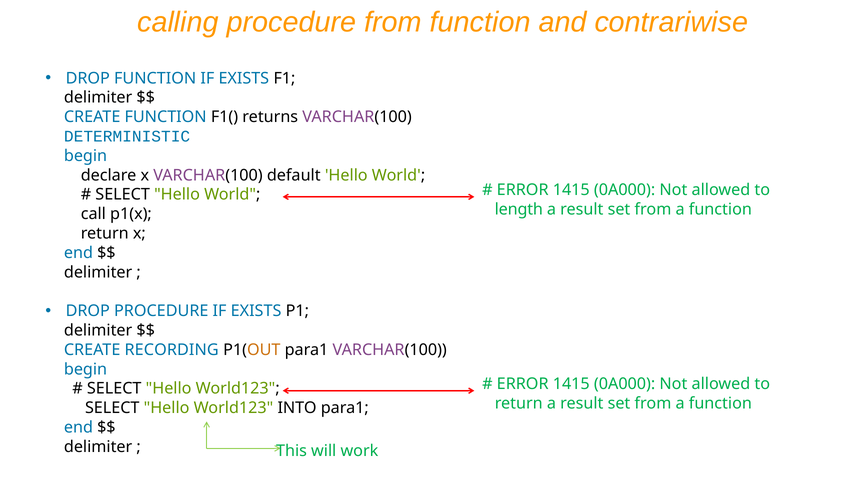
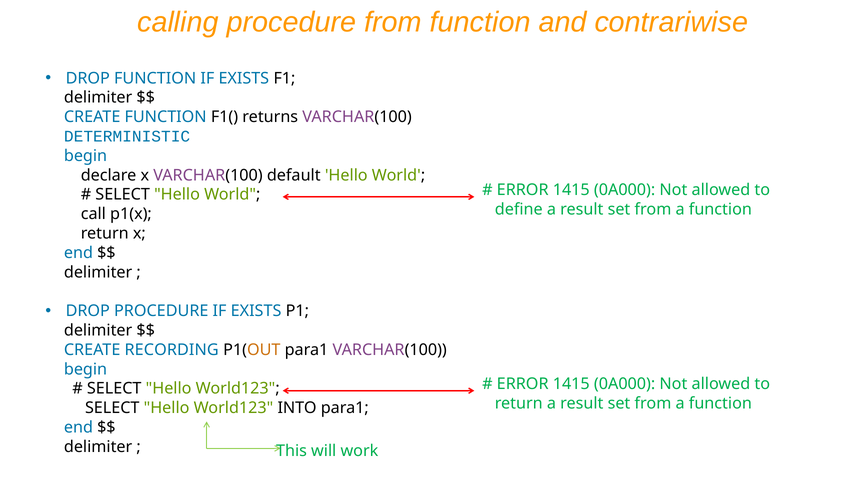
length: length -> define (519, 210)
